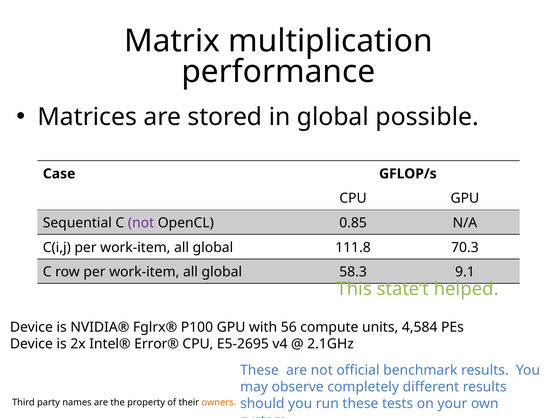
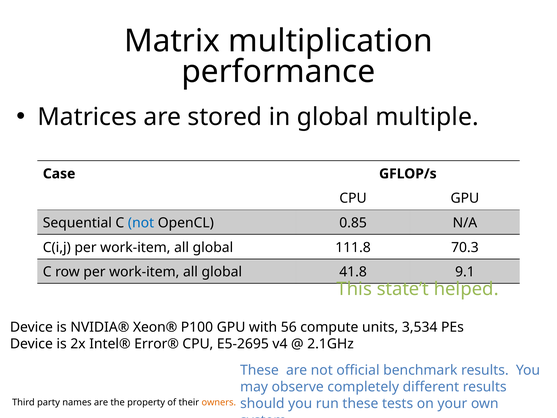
possible: possible -> multiple (427, 117)
not colour: purple -> blue (141, 223)
58.3: 58.3 -> 41.8 (353, 272)
Fglrx®: Fglrx® -> Xeon® (155, 327)
4,584: 4,584 -> 3,534 (420, 327)
